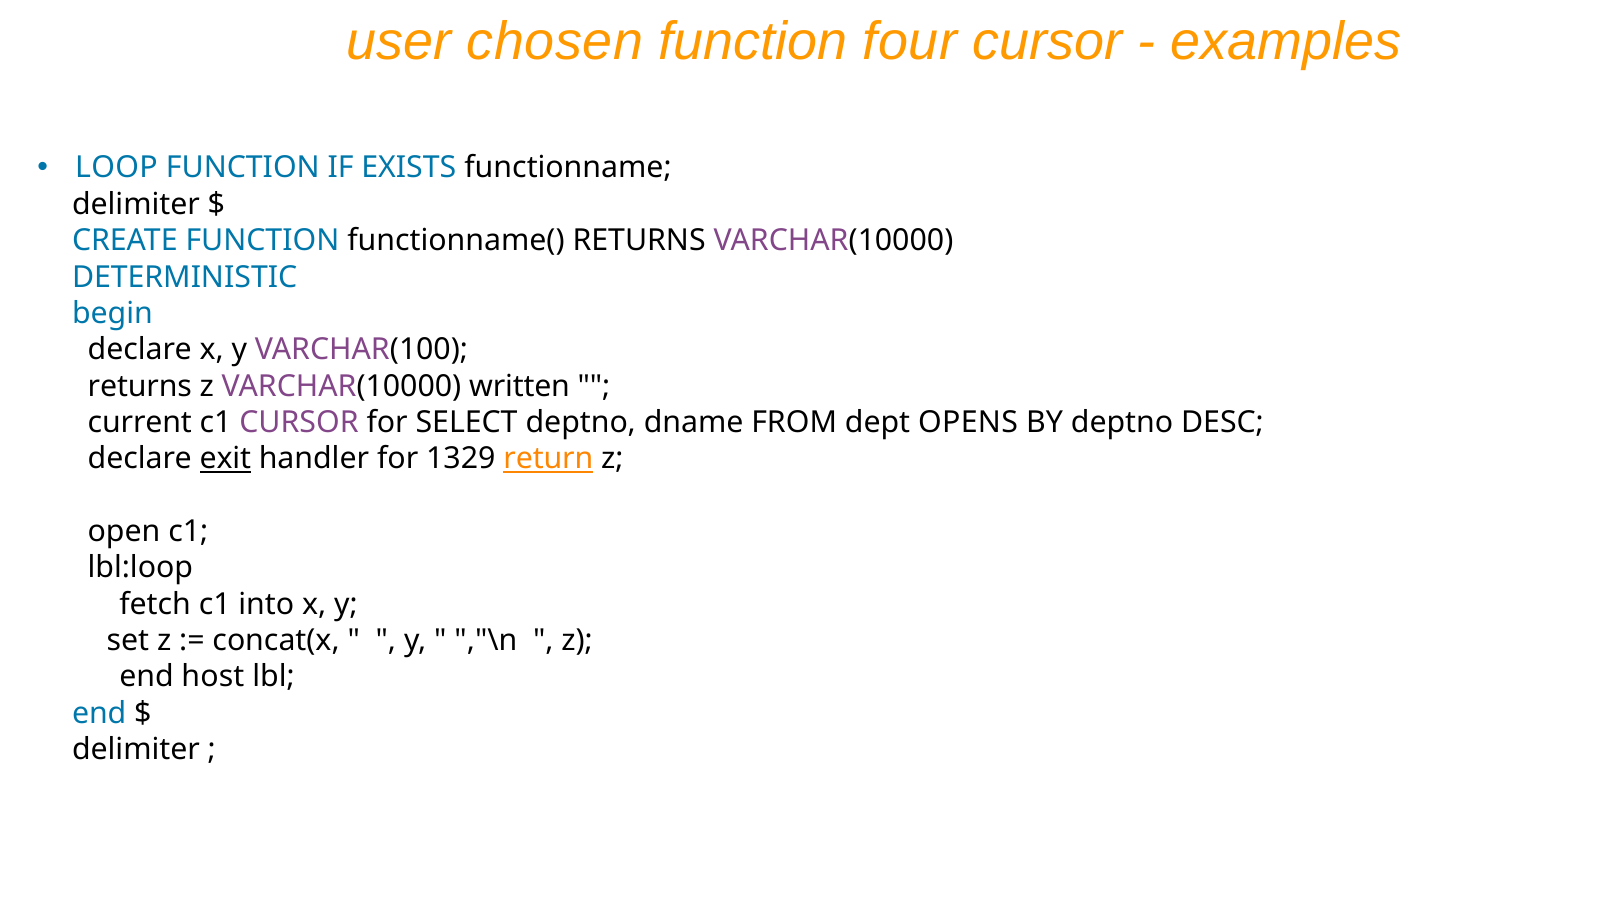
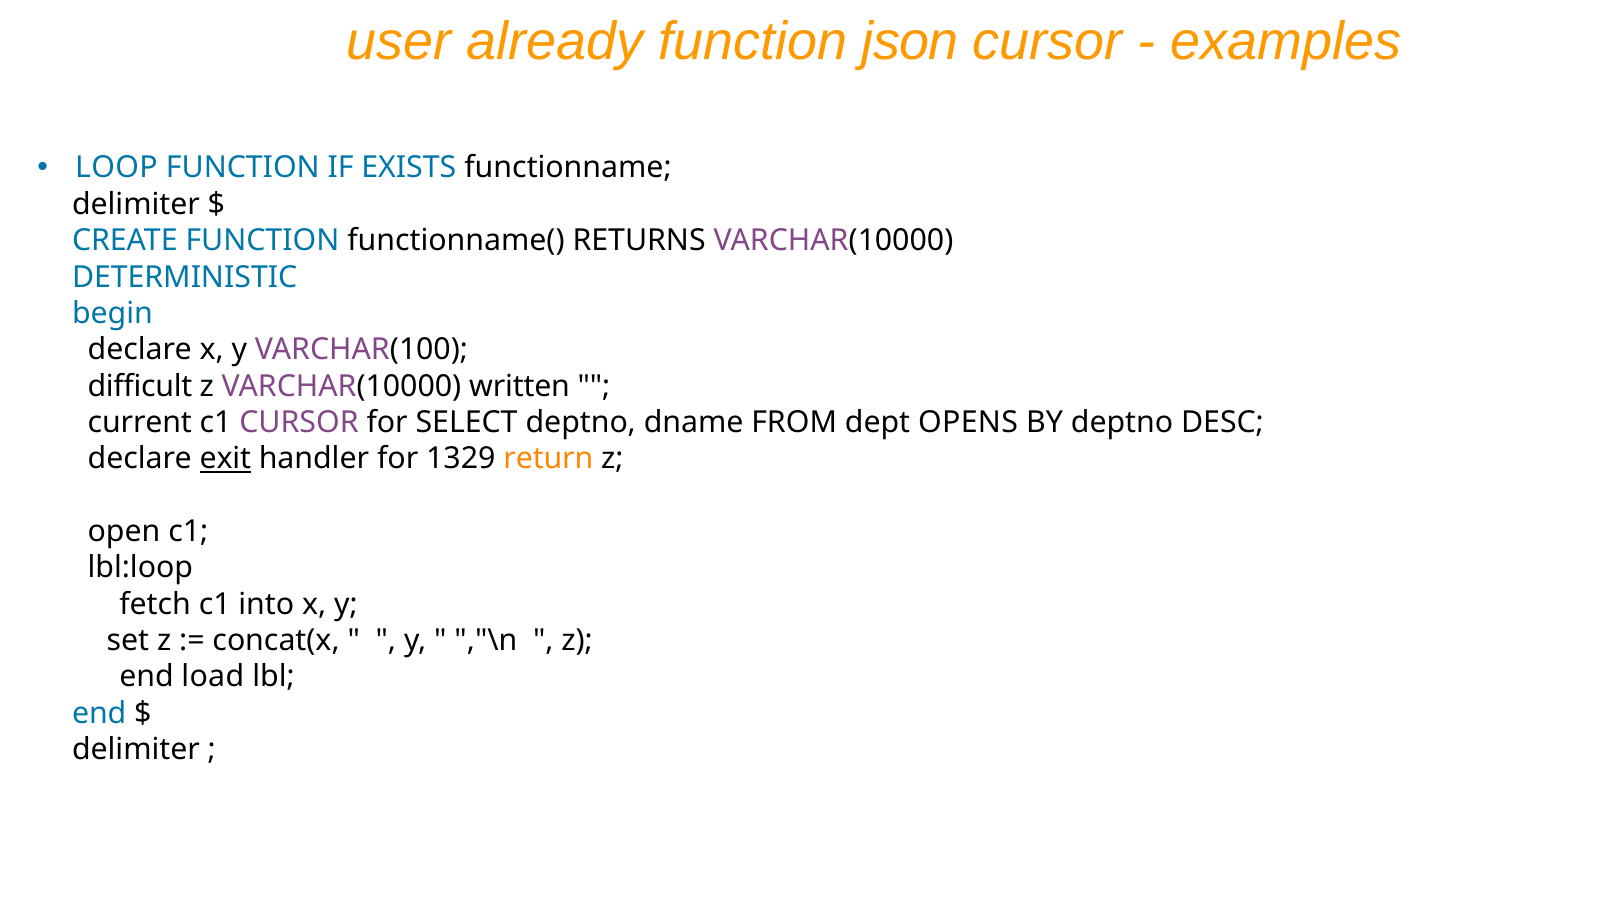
chosen: chosen -> already (555, 42)
four: four -> json (910, 42)
returns: returns -> difficult (140, 386)
return underline: present -> none (548, 459)
host: host -> load (213, 677)
